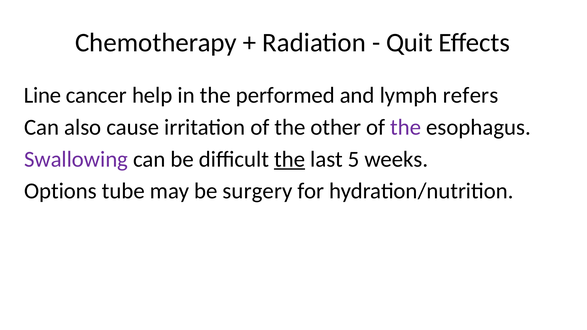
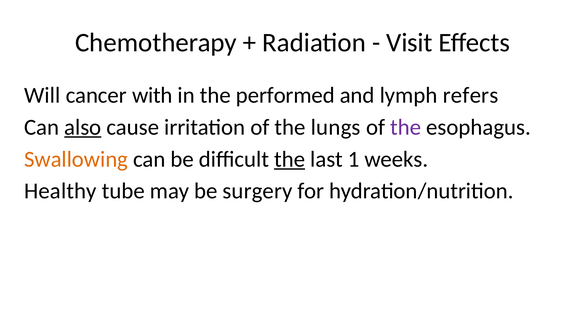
Quit: Quit -> Visit (409, 43)
Line: Line -> Will (42, 95)
help: help -> with (152, 95)
also underline: none -> present (83, 127)
other: other -> lungs (336, 127)
Swallowing colour: purple -> orange (76, 159)
5: 5 -> 1 (354, 159)
Options: Options -> Healthy (60, 191)
